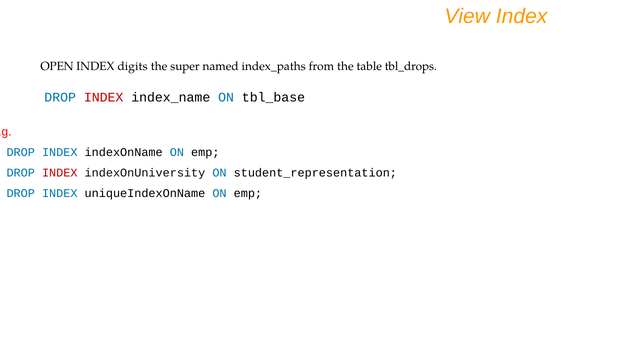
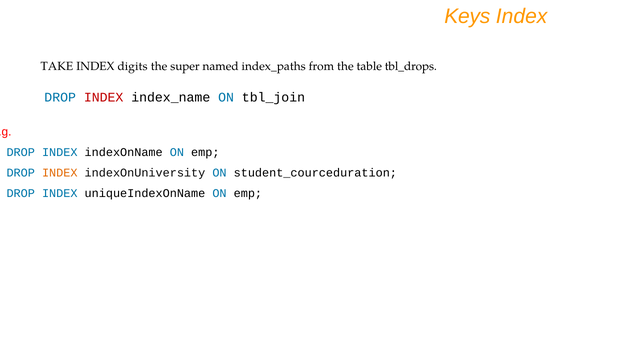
View: View -> Keys (467, 16)
OPEN: OPEN -> TAKE (57, 66)
tbl_base: tbl_base -> tbl_join (273, 98)
INDEX colour: red -> orange (60, 173)
student_representation: student_representation -> student_courceduration (315, 173)
